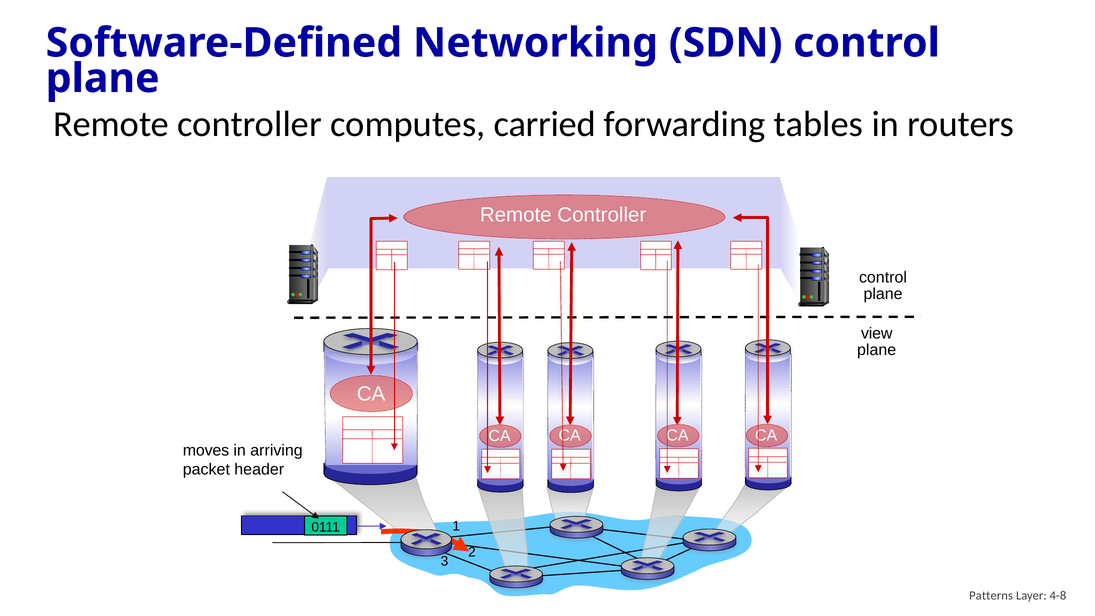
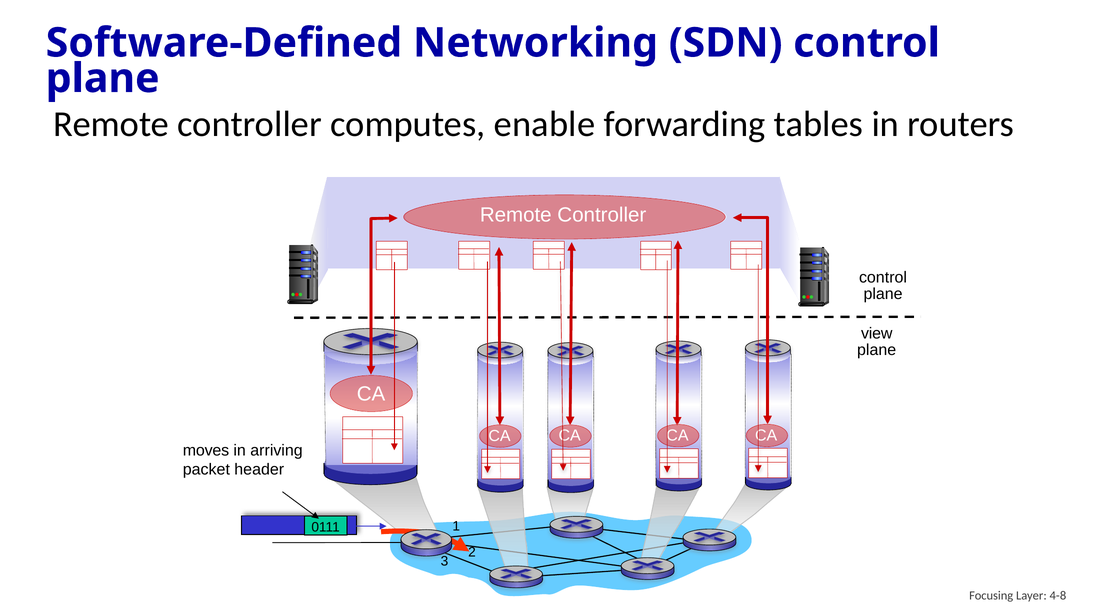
carried: carried -> enable (544, 124)
Patterns: Patterns -> Focusing (991, 596)
